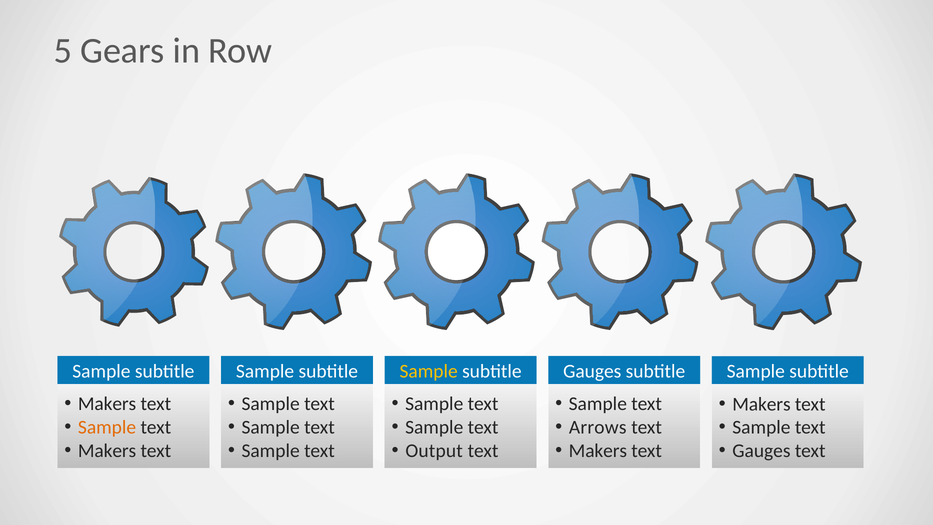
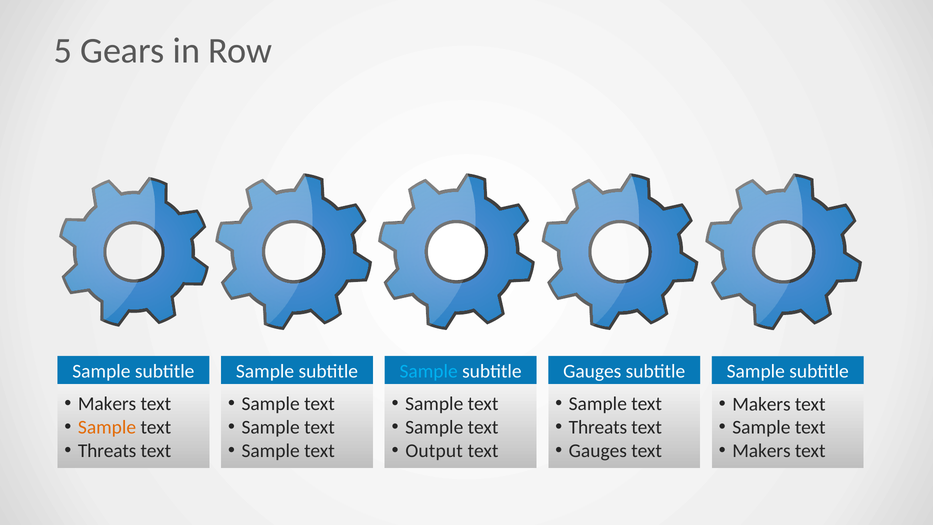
Sample colour: yellow -> light blue (429, 371)
Arrows: Arrows -> Threats (598, 427)
Makers: Makers -> Threats (107, 451)
Makers: Makers -> Gauges (598, 451)
Gauges: Gauges -> Makers (761, 451)
